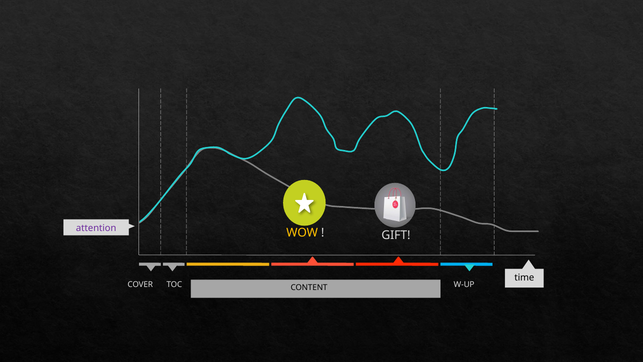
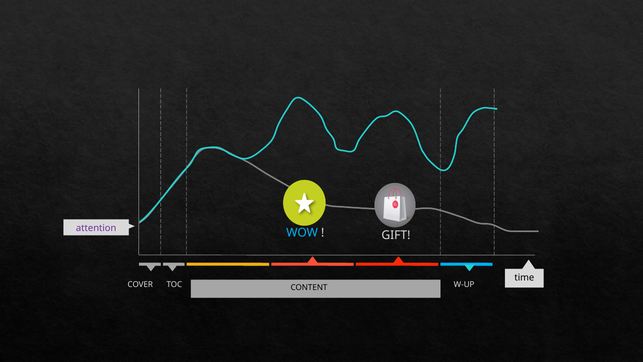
WOW colour: yellow -> light blue (302, 233)
